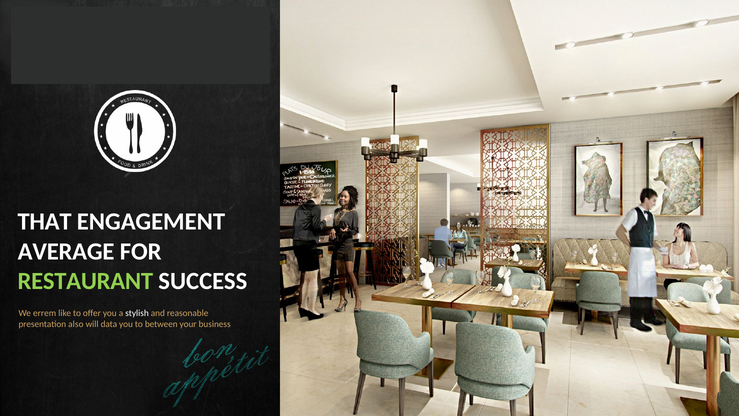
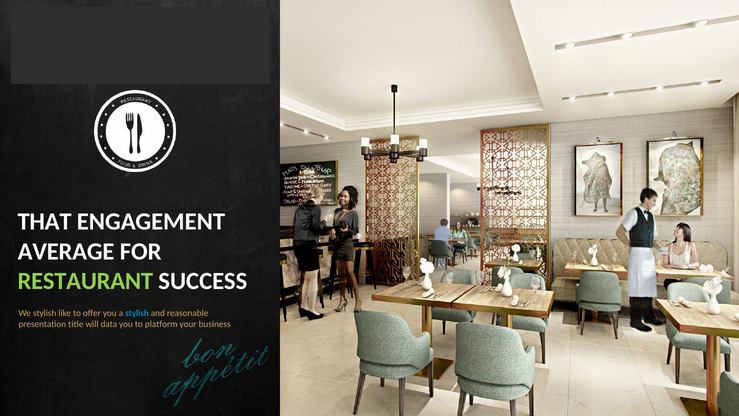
We errem: errem -> stylish (45, 313)
stylish colour: white -> light blue (137, 313)
also: also -> title (76, 324)
between: between -> platform (161, 324)
